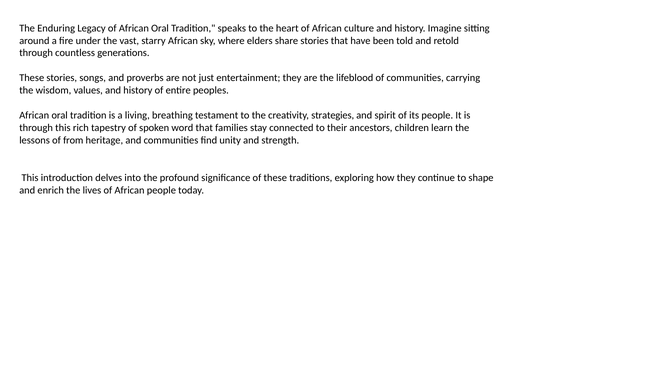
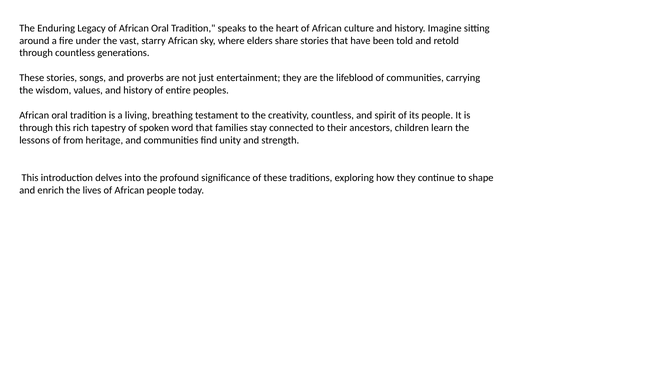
creativity strategies: strategies -> countless (333, 115)
